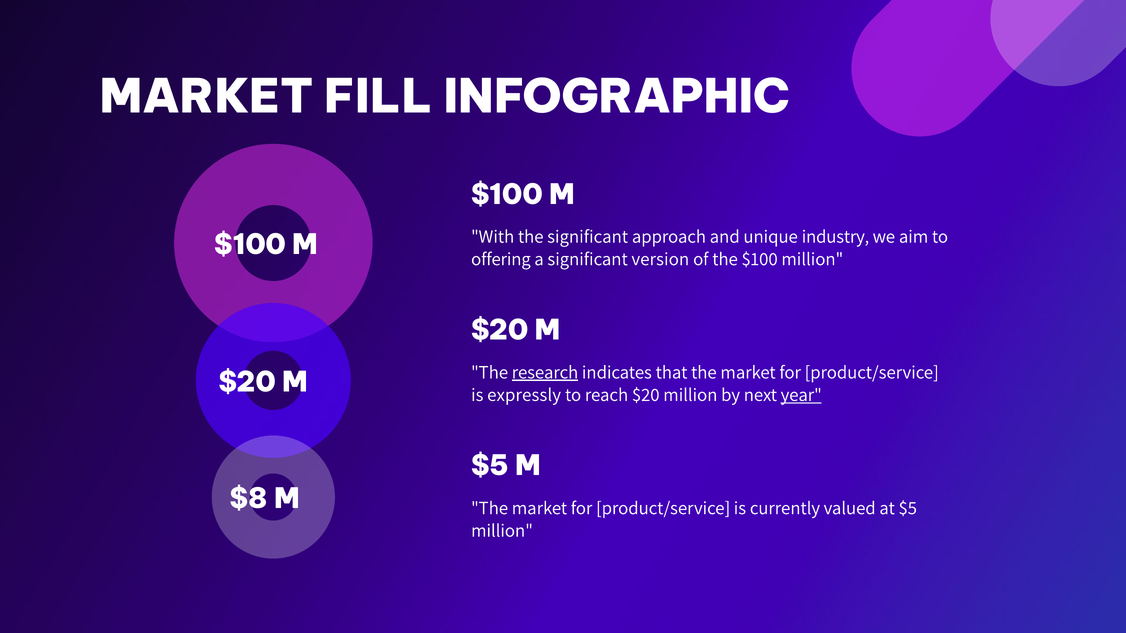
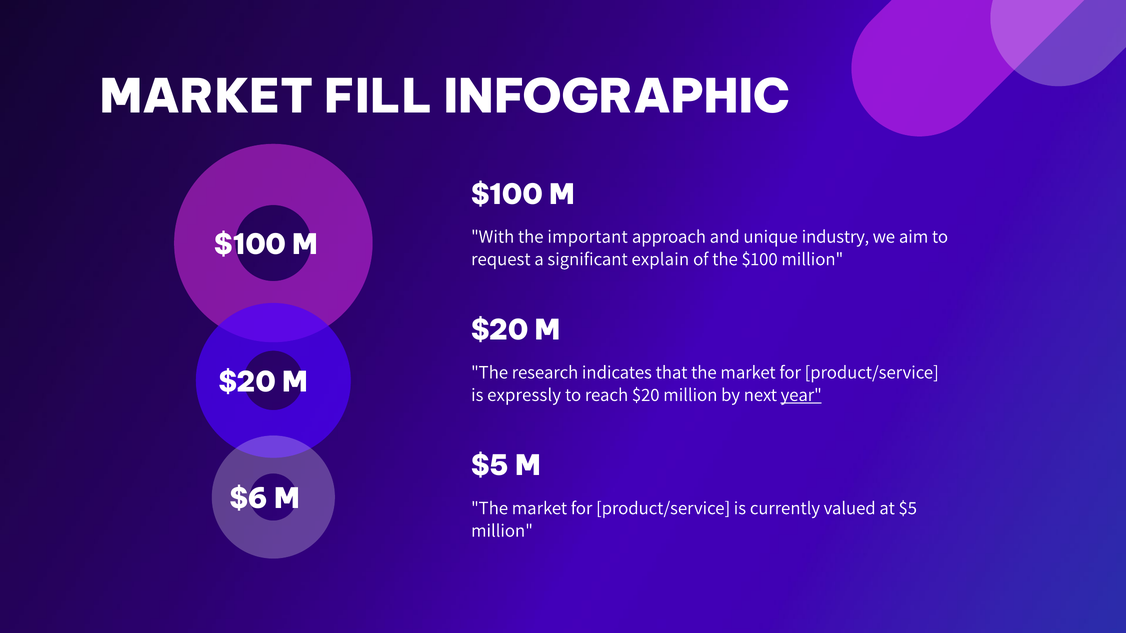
the significant: significant -> important (588, 237)
offering: offering -> request (501, 259)
version: version -> explain (660, 259)
research underline: present -> none (545, 372)
$8: $8 -> $6 (249, 499)
